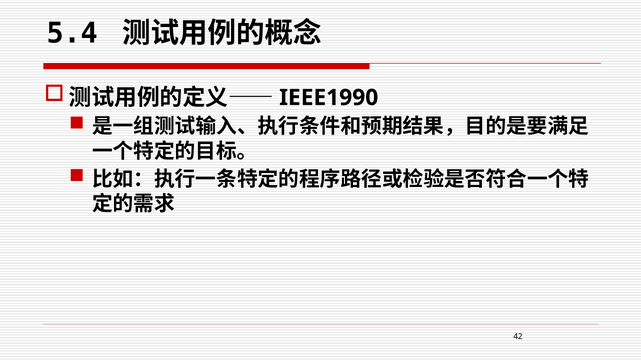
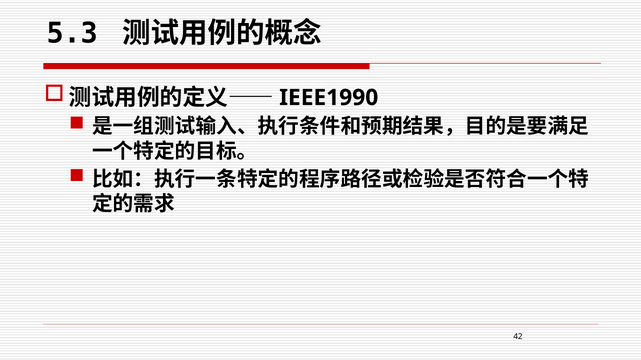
5.4: 5.4 -> 5.3 (72, 33)
